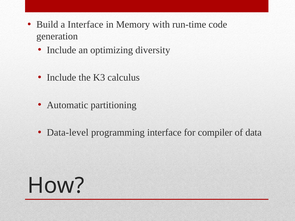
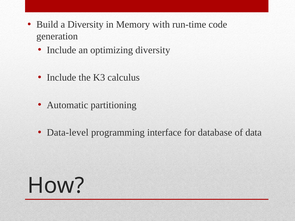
a Interface: Interface -> Diversity (86, 25)
compiler: compiler -> database (215, 133)
